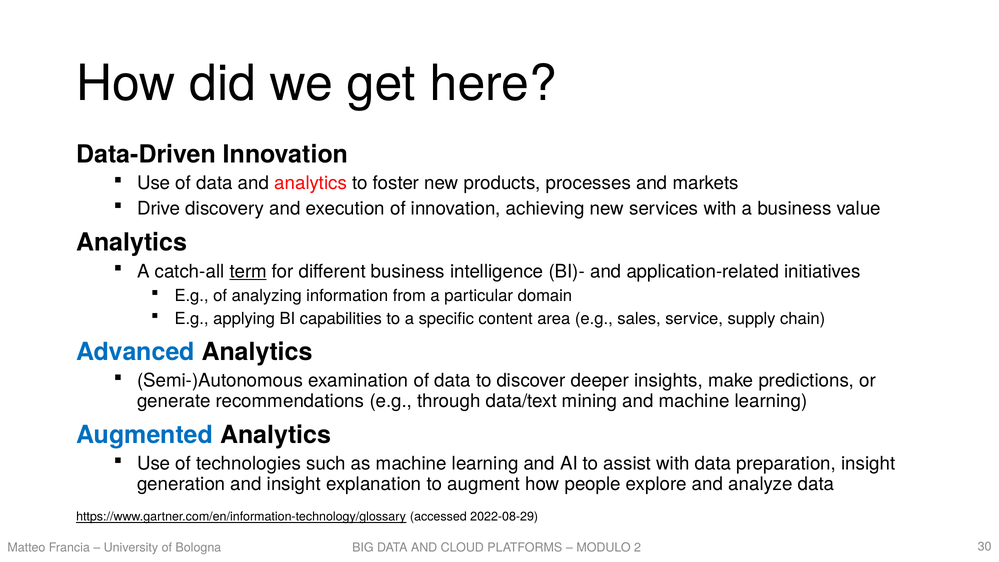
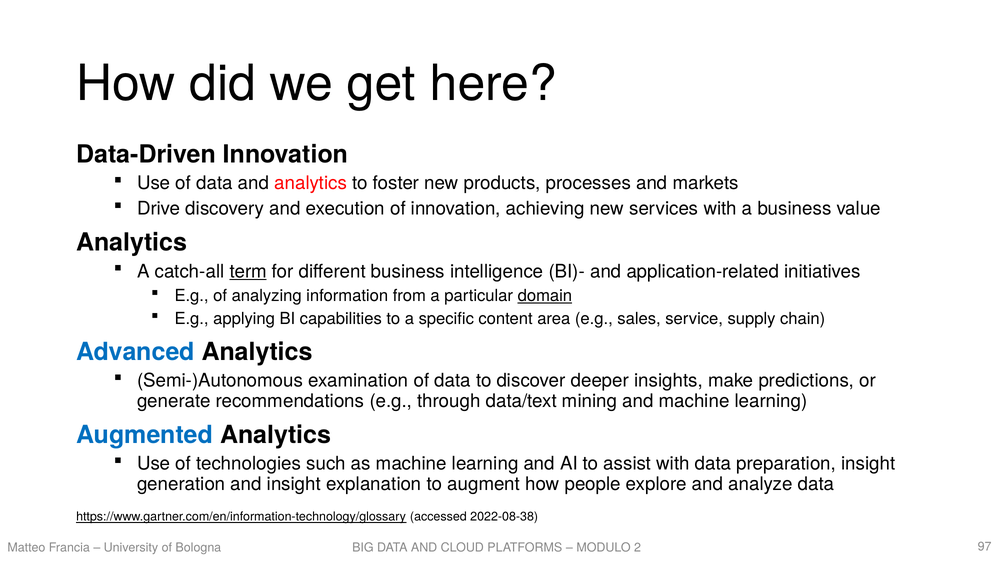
domain underline: none -> present (545, 296)
2022-08-29: 2022-08-29 -> 2022-08-38 (504, 517)
30: 30 -> 97 (985, 546)
